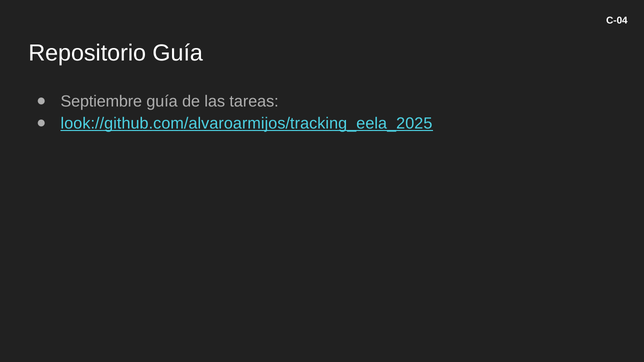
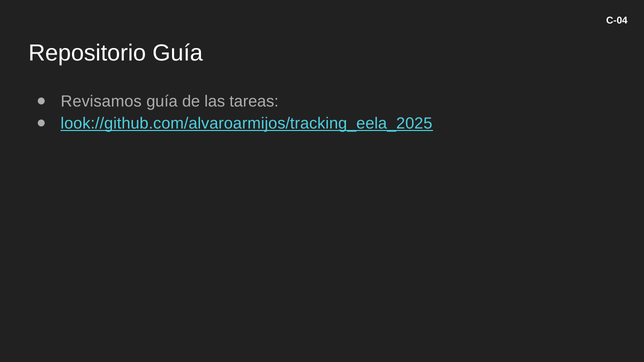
Septiembre: Septiembre -> Revisamos (101, 101)
